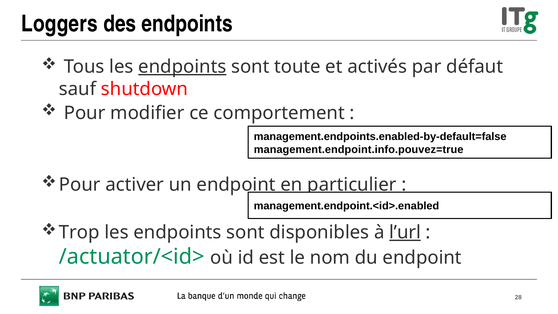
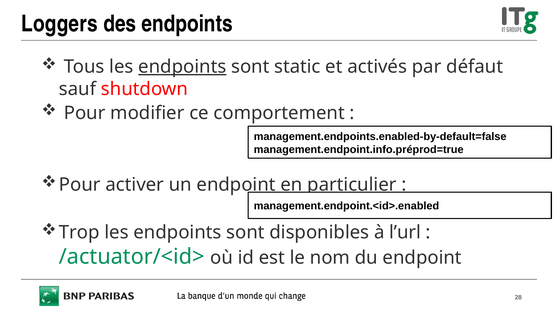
toute: toute -> static (297, 67)
management.endpoint.info.pouvez=true: management.endpoint.info.pouvez=true -> management.endpoint.info.préprod=true (359, 149)
l’url underline: present -> none (405, 232)
